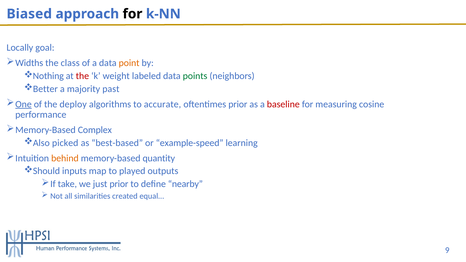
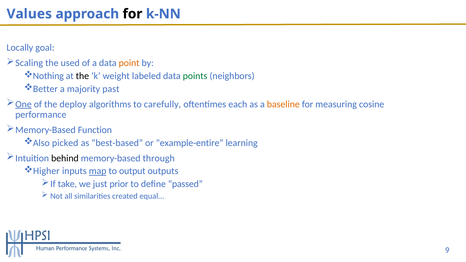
Biased: Biased -> Values (29, 14)
Widths: Widths -> Scaling (29, 63)
class: class -> used (70, 63)
the colour: red -> black (82, 76)
accurate: accurate -> carefully (162, 104)
oftentimes prior: prior -> each (238, 104)
baseline colour: red -> orange (283, 104)
Complex: Complex -> Function (95, 130)
example-speed: example-speed -> example-entire (190, 143)
behind colour: orange -> black (65, 158)
quantity: quantity -> through (159, 158)
Should: Should -> Higher (46, 171)
map underline: none -> present (98, 171)
played: played -> output (132, 171)
nearby: nearby -> passed (185, 184)
